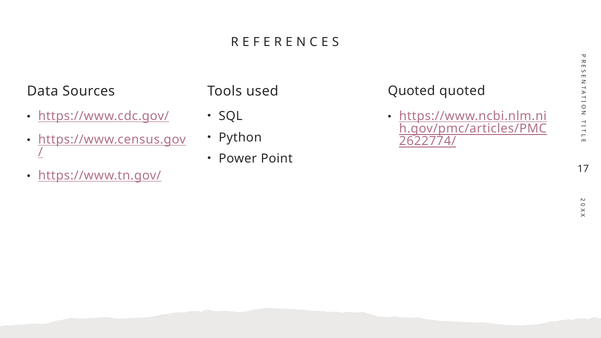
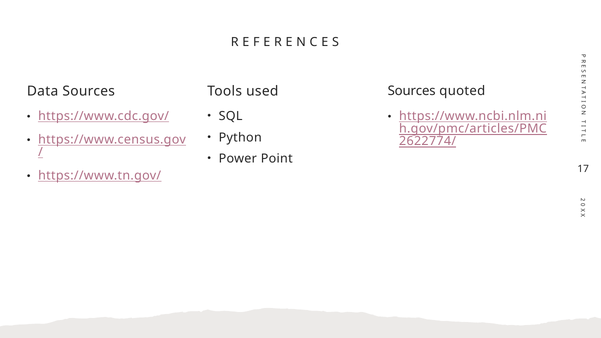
Quoted: Quoted -> Sources (412, 91)
